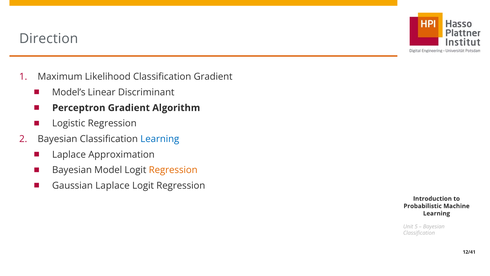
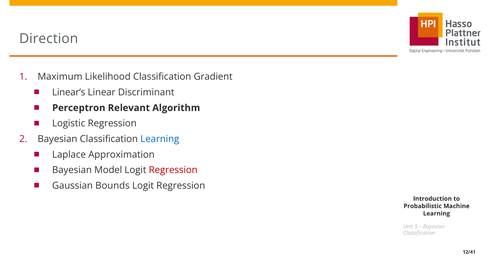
Model’s: Model’s -> Linear’s (69, 92)
Perceptron Gradient: Gradient -> Relevant (129, 108)
Regression colour: orange -> red (173, 170)
Gaussian Laplace: Laplace -> Bounds (113, 185)
